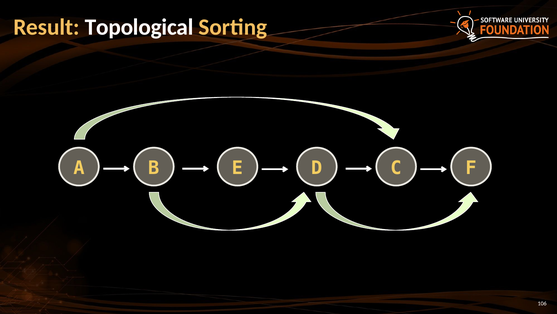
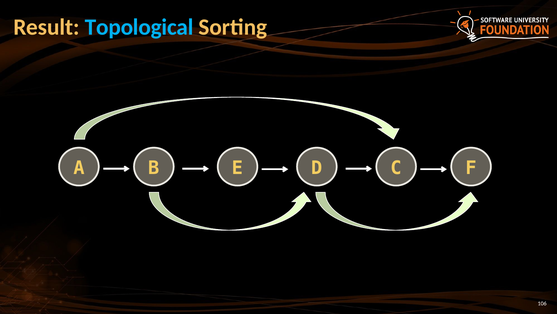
Topological colour: white -> light blue (139, 27)
